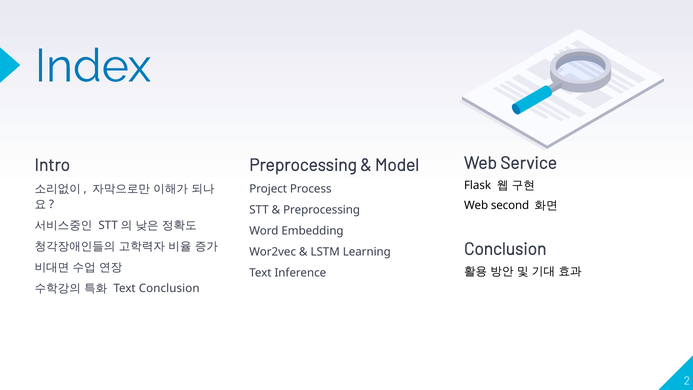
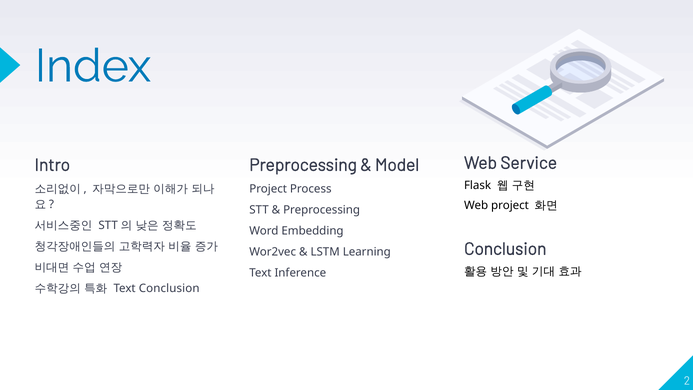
Web second: second -> project (510, 205)
